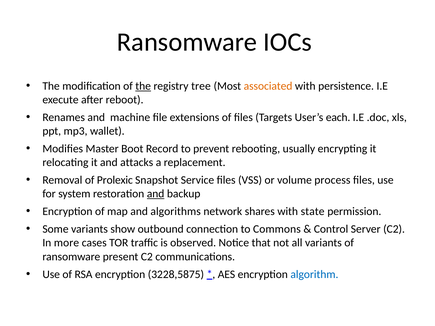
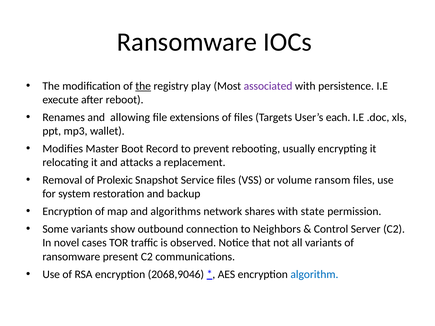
tree: tree -> play (201, 86)
associated colour: orange -> purple (268, 86)
machine: machine -> allowing (130, 117)
process: process -> ransom (332, 180)
and underline: present -> none (156, 194)
Commons: Commons -> Neighbors (277, 229)
more: more -> novel (67, 243)
3228,5875: 3228,5875 -> 2068,9046 (176, 274)
